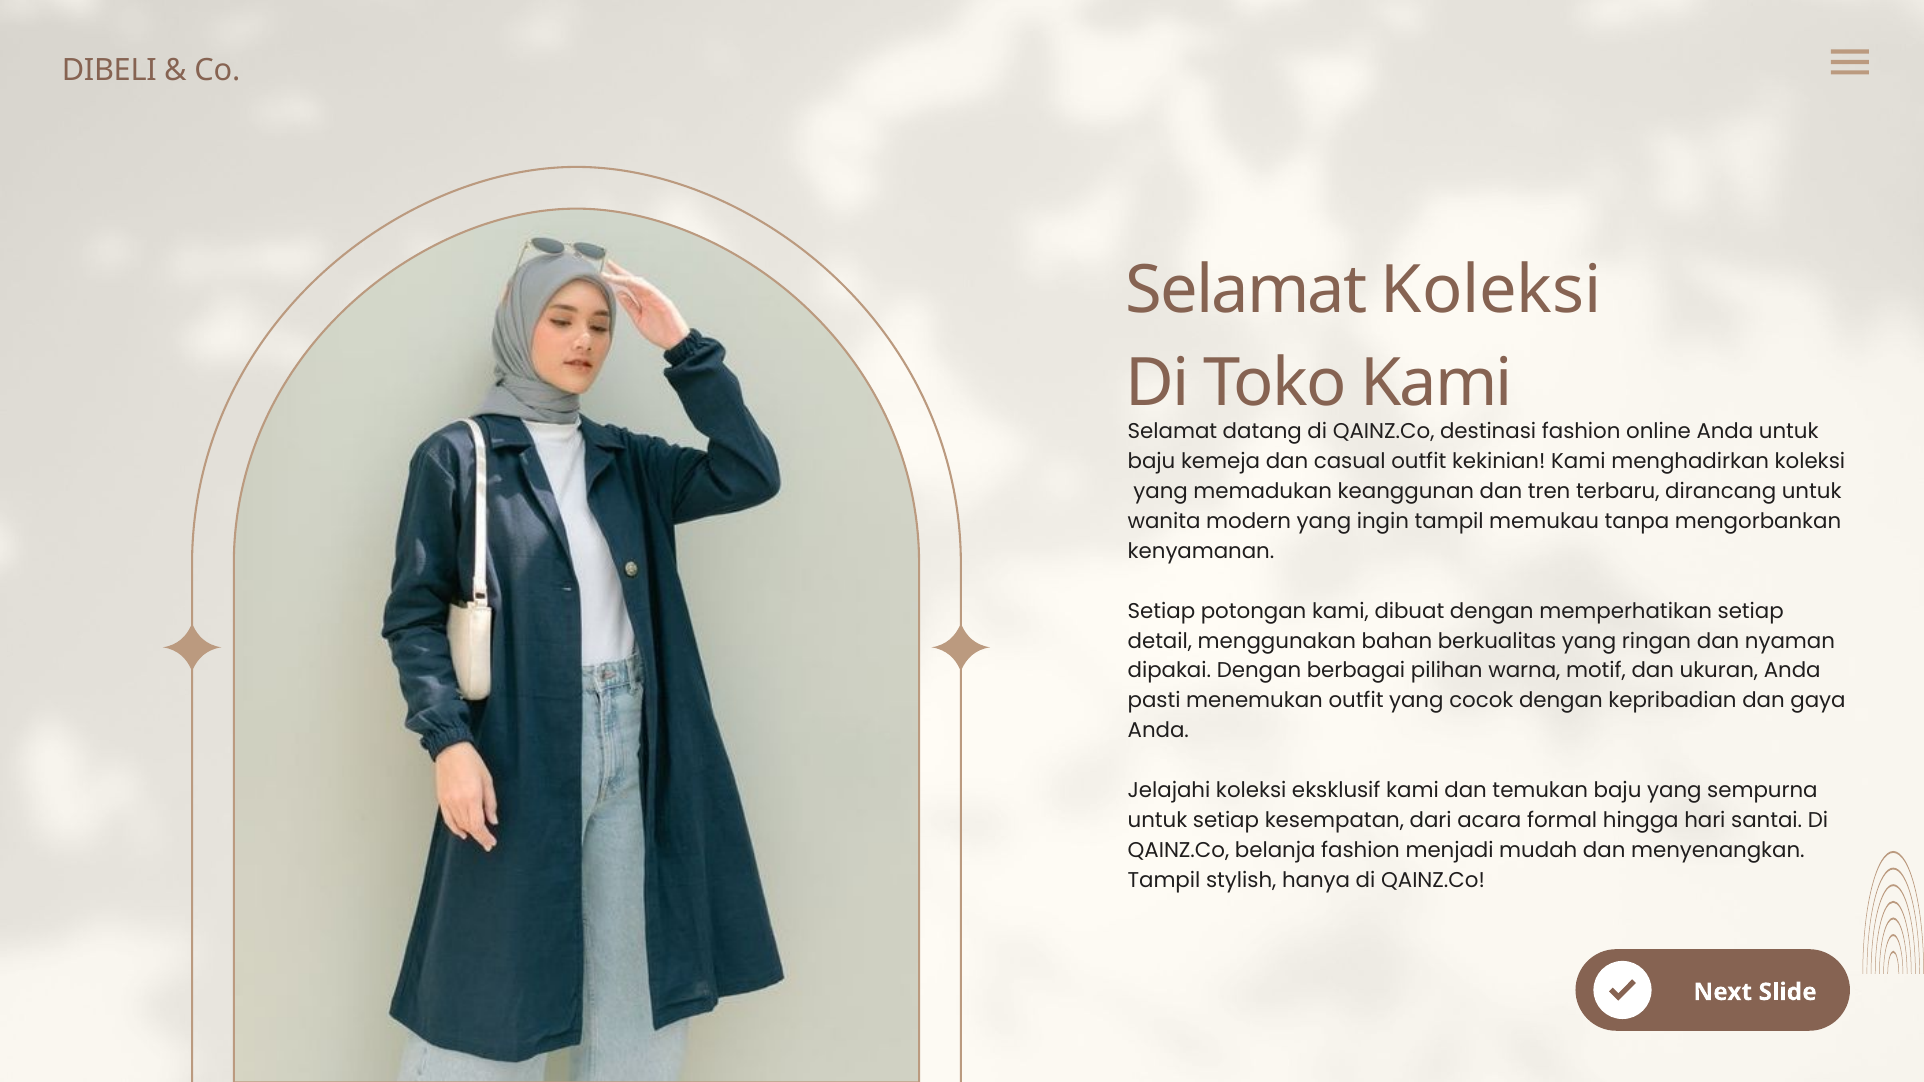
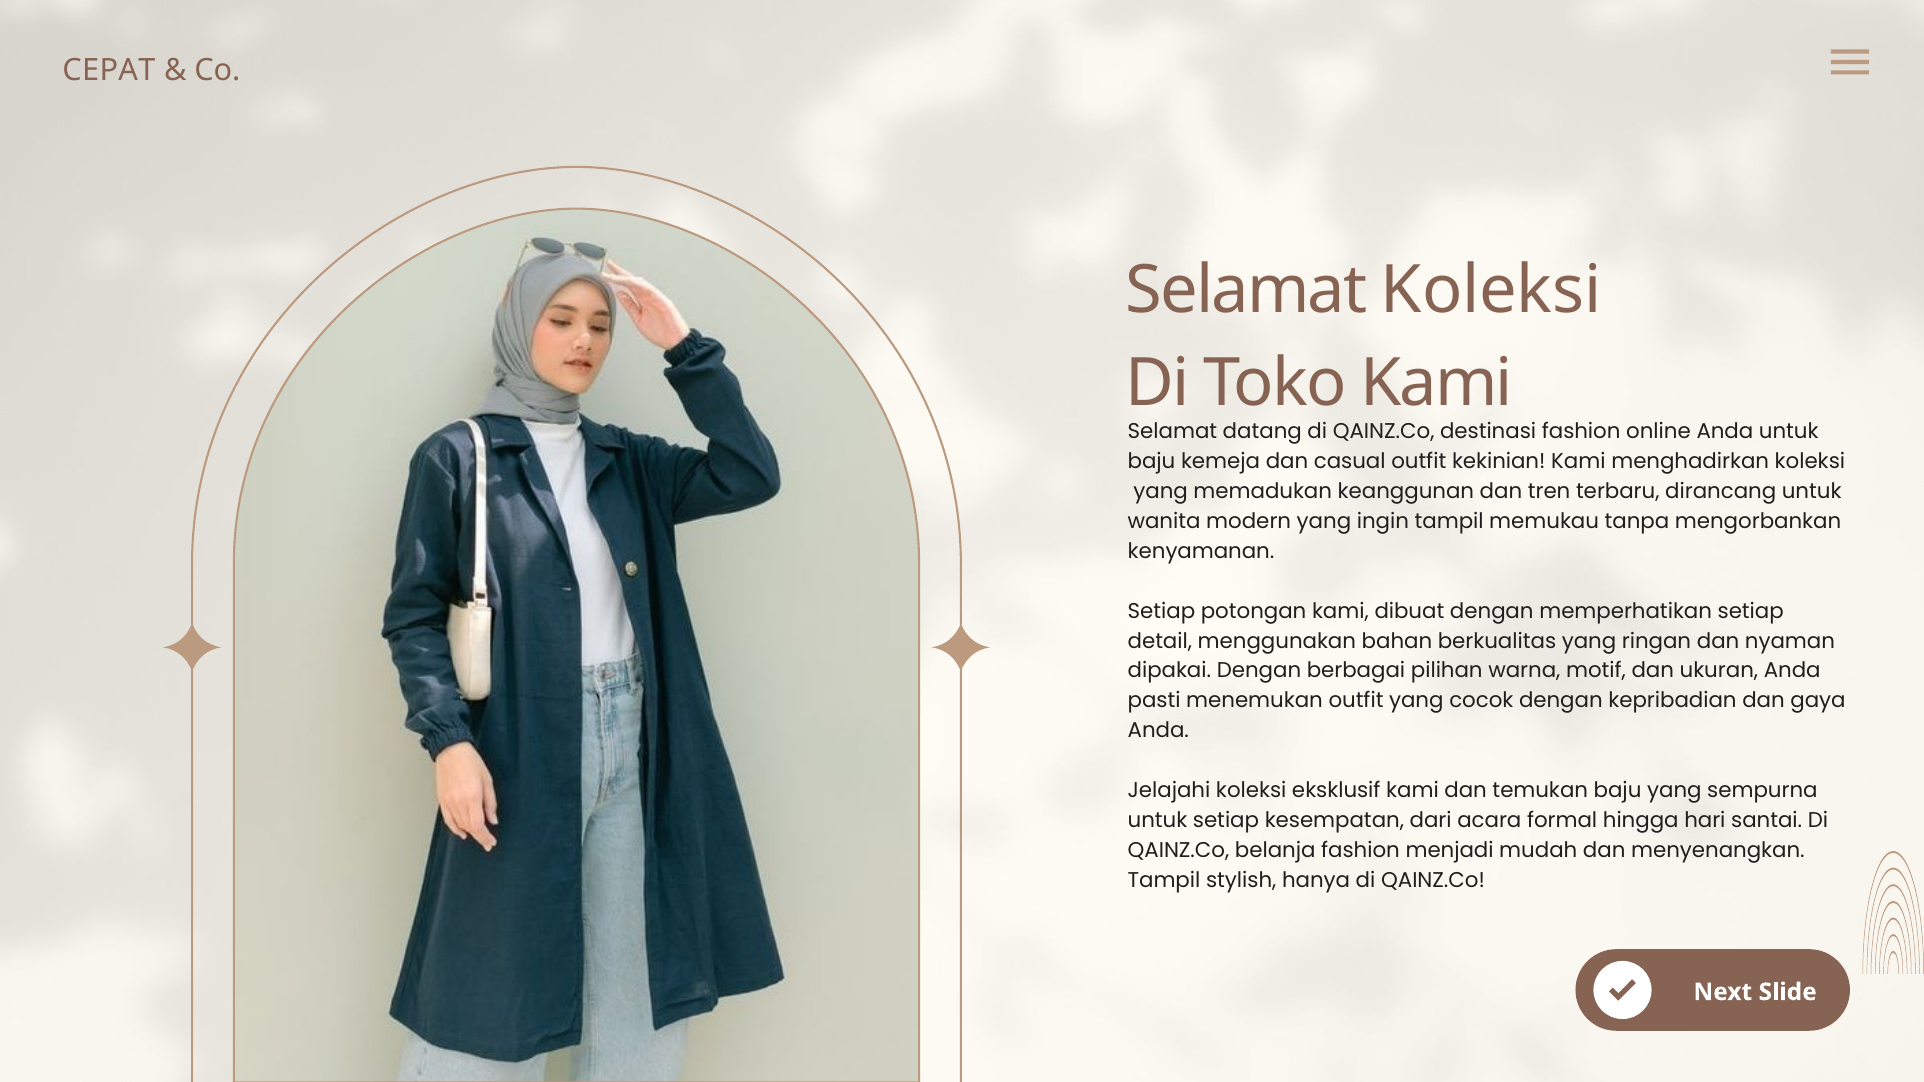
DIBELI: DIBELI -> CEPAT (109, 71)
